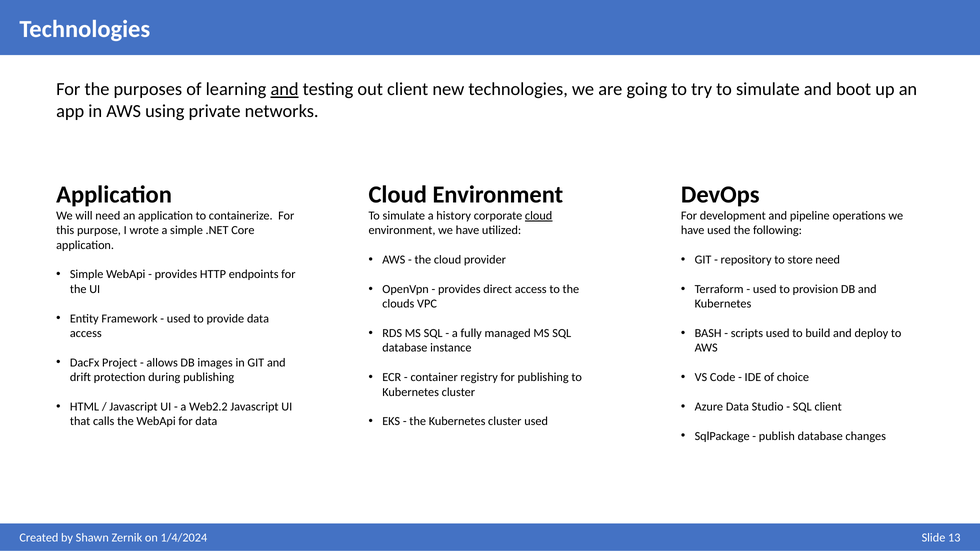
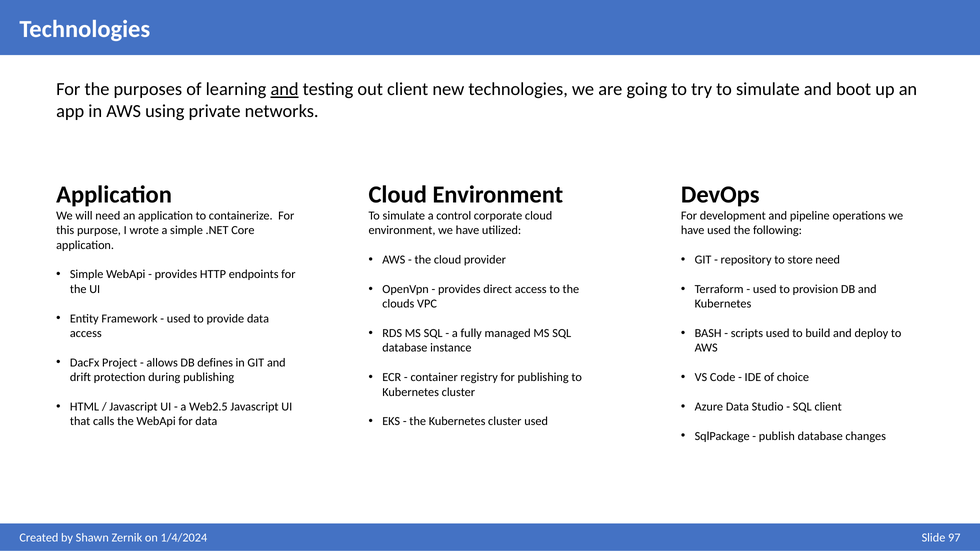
history: history -> control (454, 216)
cloud underline: present -> none (539, 216)
images: images -> defines (215, 363)
Web2.2: Web2.2 -> Web2.5 (208, 407)
13: 13 -> 97 (954, 538)
